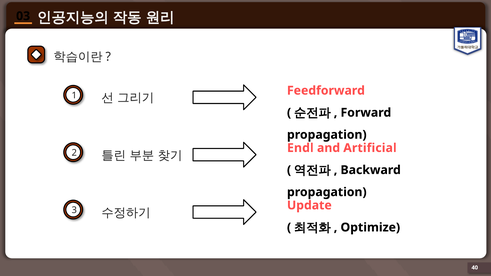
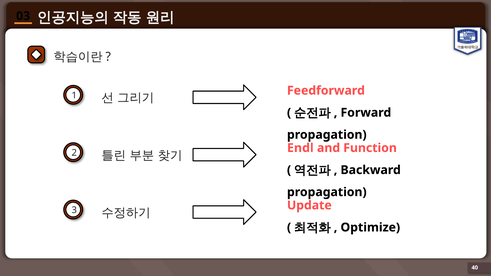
Artificial: Artificial -> Function (370, 148)
